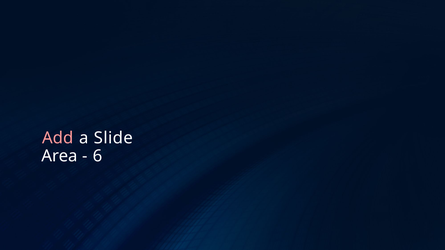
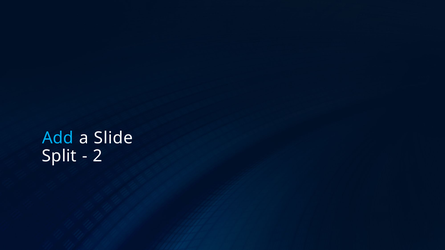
Add colour: pink -> light blue (58, 138)
Area: Area -> Split (59, 156)
6: 6 -> 2 (98, 156)
